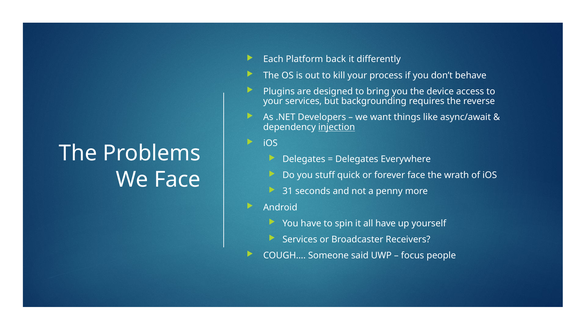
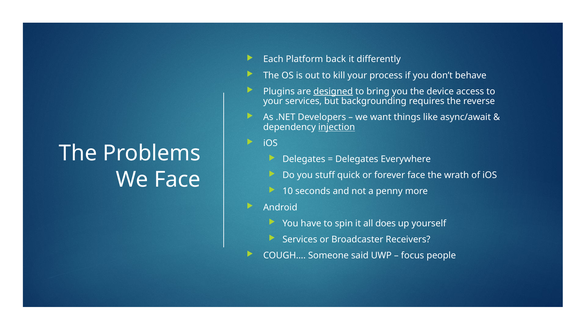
designed underline: none -> present (333, 91)
31: 31 -> 10 (288, 191)
all have: have -> does (386, 223)
